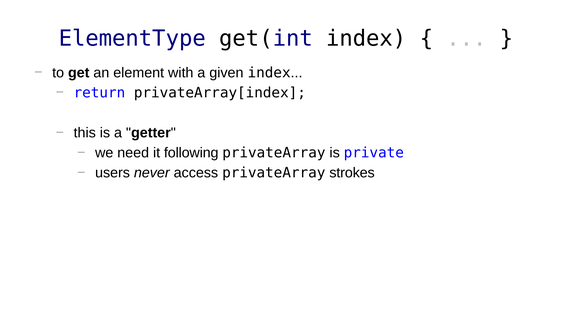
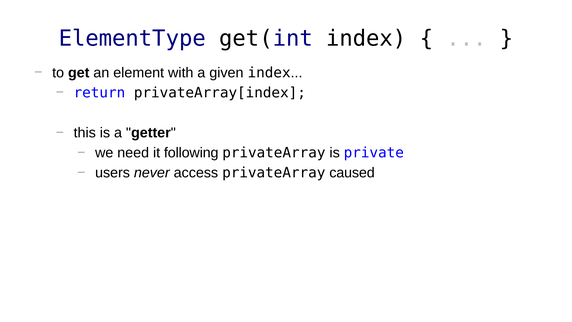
strokes: strokes -> caused (352, 173)
